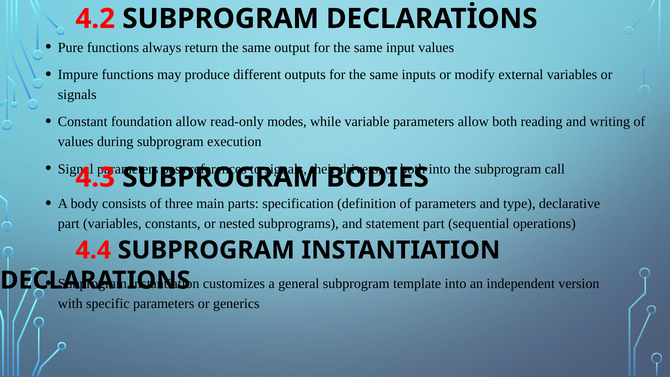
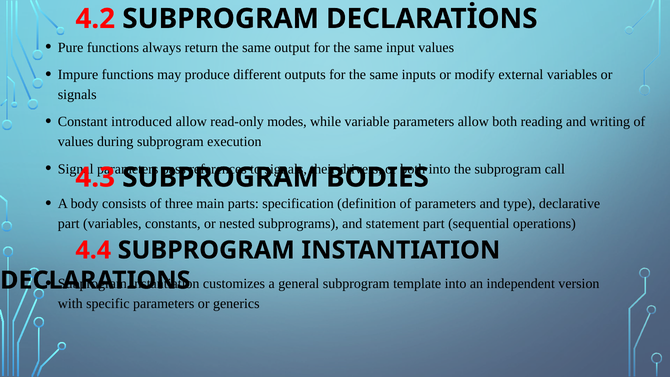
foundation: foundation -> introduced (142, 122)
